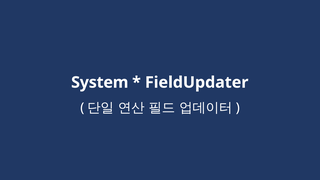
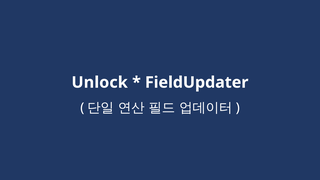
System: System -> Unlock (100, 82)
